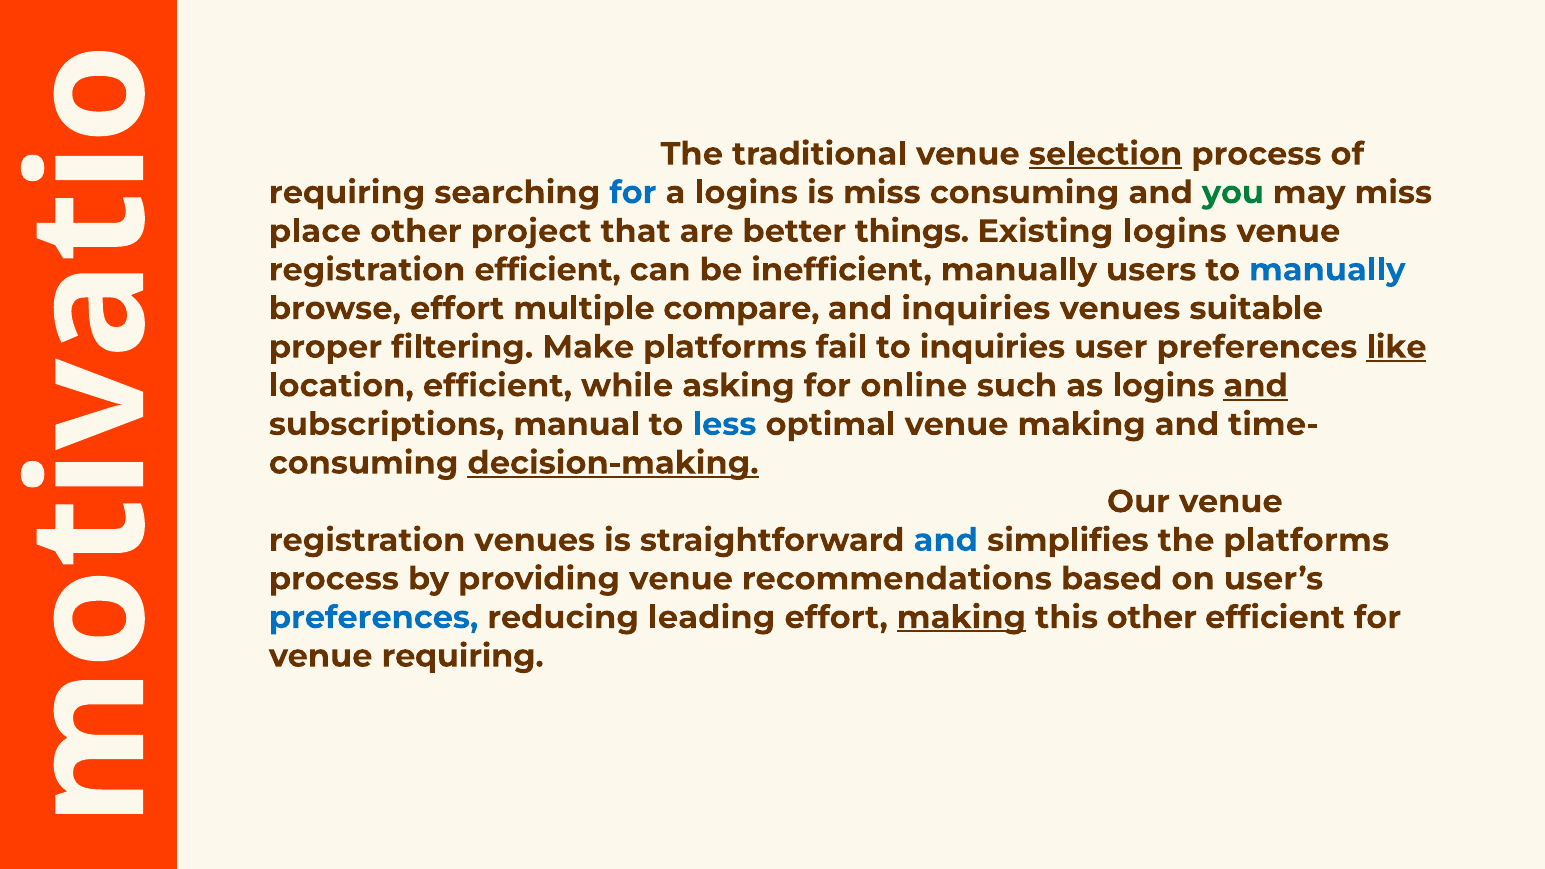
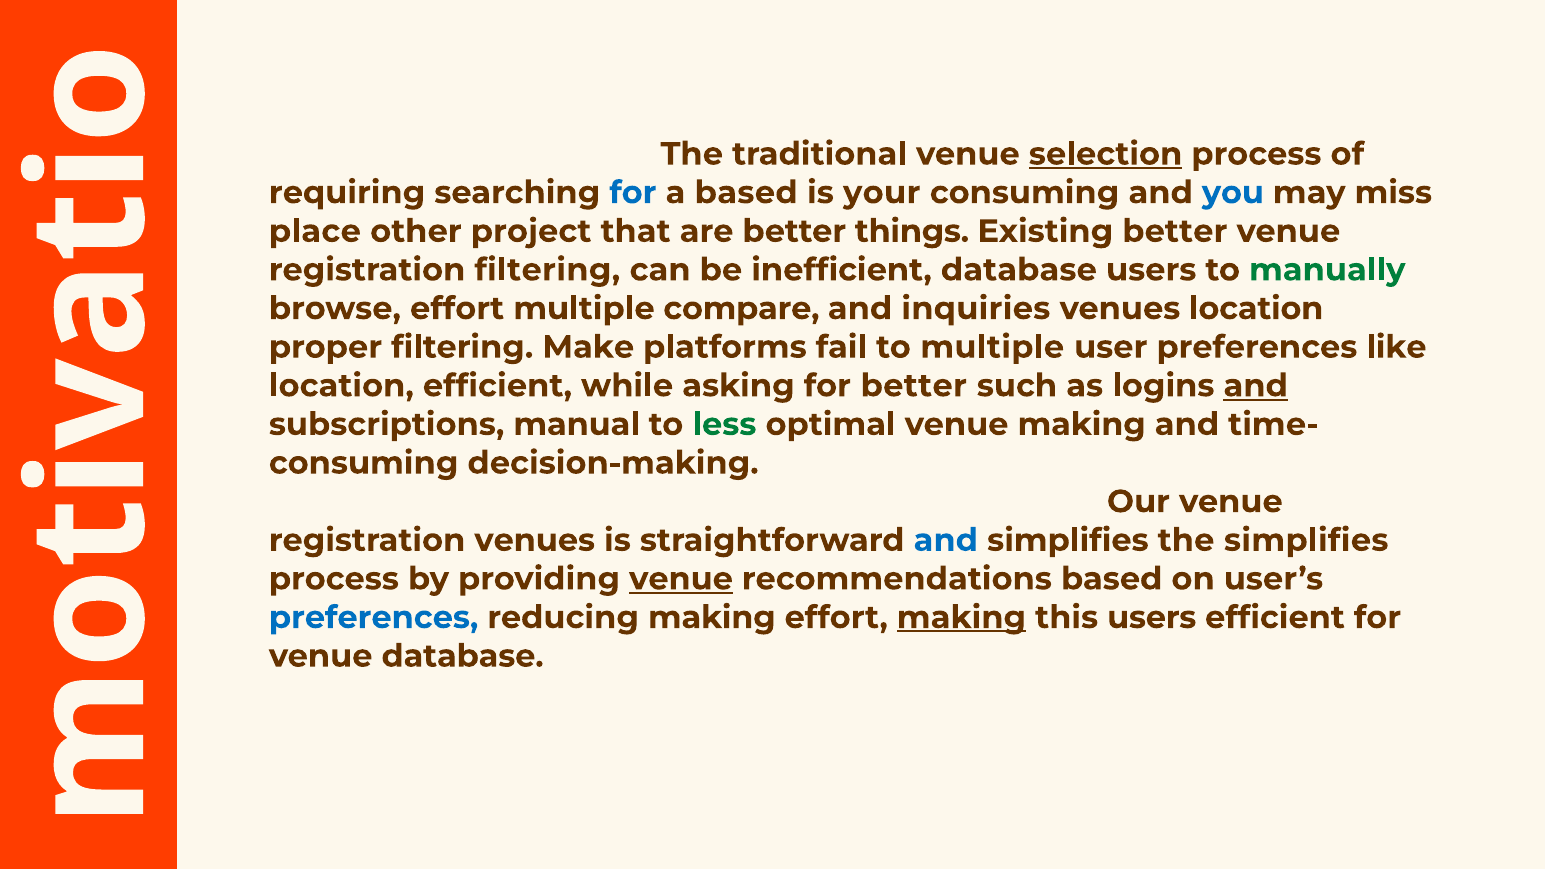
a logins: logins -> based (746, 193)
is miss: miss -> your (882, 193)
you colour: green -> blue (1233, 193)
Existing logins: logins -> better (1175, 231)
registration efficient: efficient -> filtering (547, 270)
inefficient manually: manually -> database (1019, 270)
manually colour: blue -> green (1327, 270)
venues suitable: suitable -> location (1256, 309)
to inquiries: inquiries -> multiple (992, 347)
like underline: present -> none (1396, 347)
for online: online -> better (914, 386)
less colour: blue -> green (724, 424)
decision-making underline: present -> none (613, 463)
the platforms: platforms -> simplifies (1306, 540)
venue underline: none -> present (681, 579)
reducing leading: leading -> making (712, 618)
this other: other -> users (1152, 618)
venue requiring: requiring -> database (463, 656)
